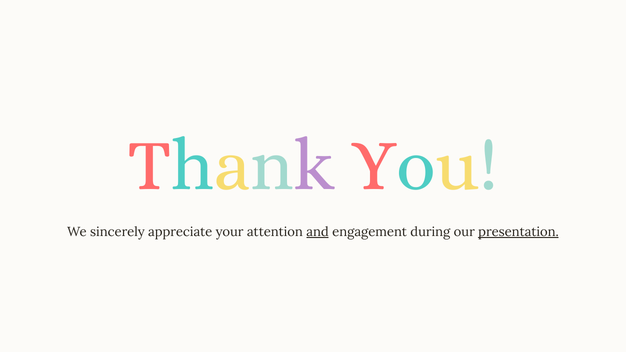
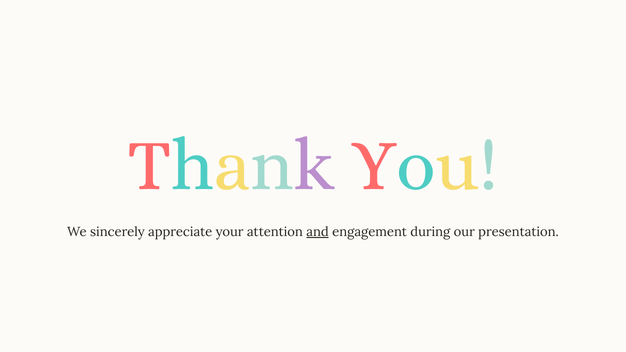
presentation underline: present -> none (519, 232)
